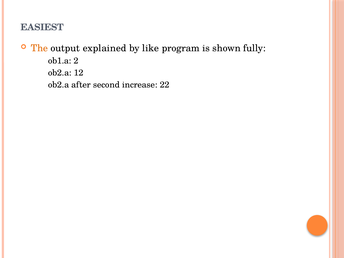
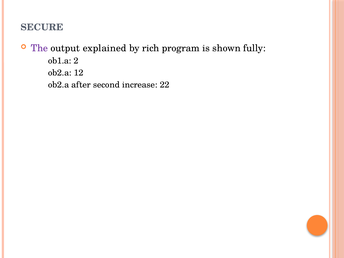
EASIEST: EASIEST -> SECURE (42, 27)
The colour: orange -> purple (39, 48)
like: like -> rich (151, 48)
